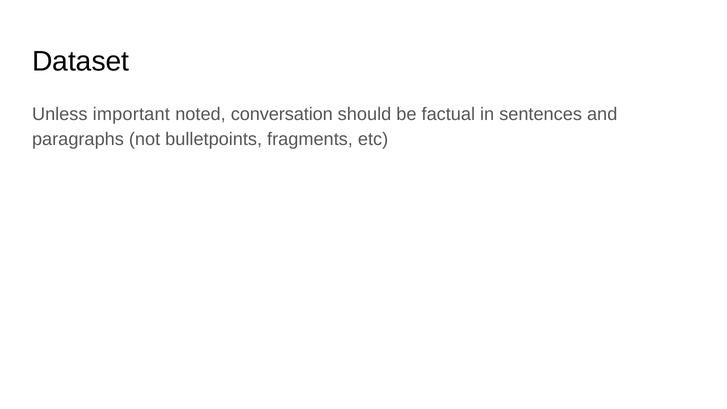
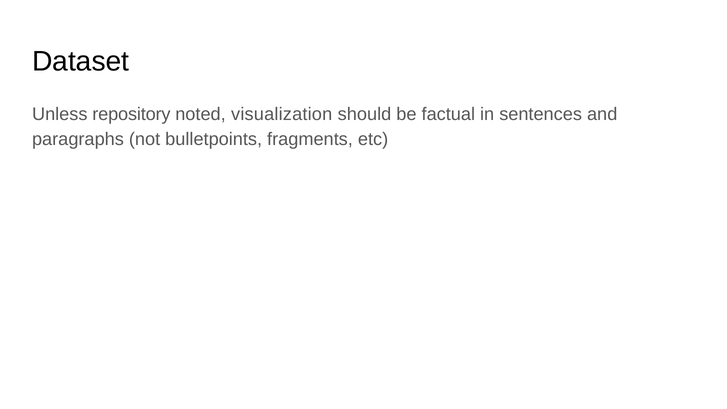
important: important -> repository (131, 114)
conversation: conversation -> visualization (282, 114)
